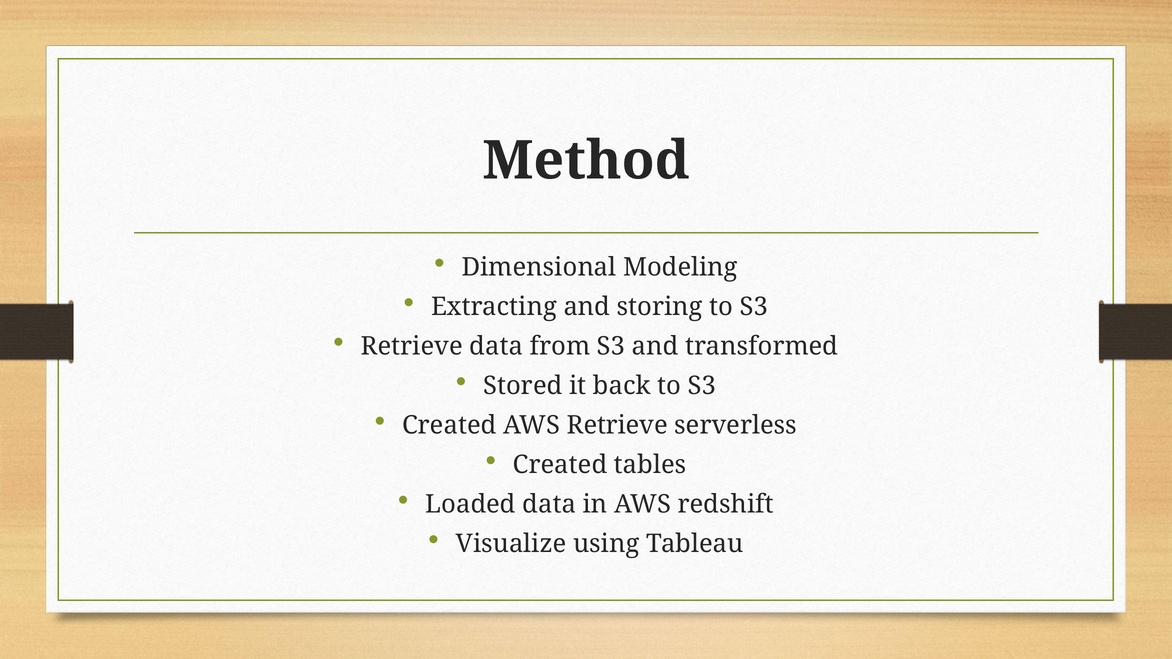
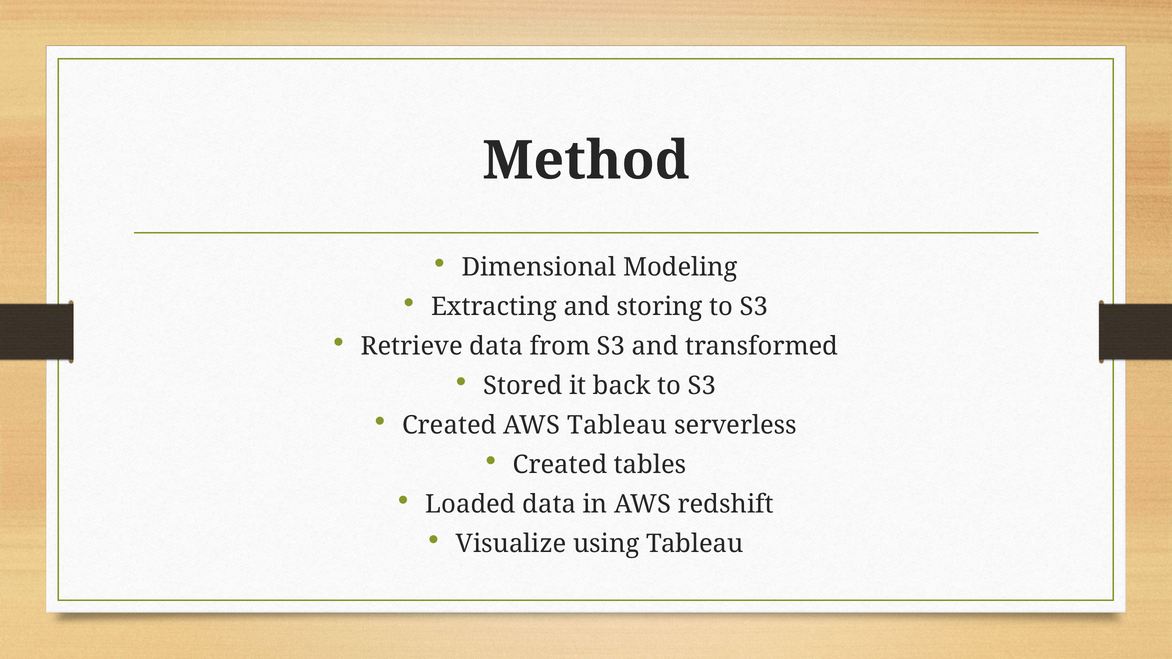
AWS Retrieve: Retrieve -> Tableau (617, 425)
